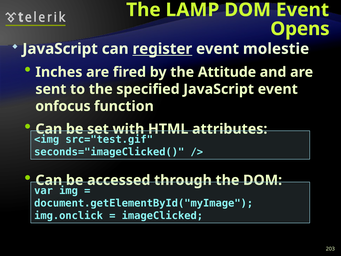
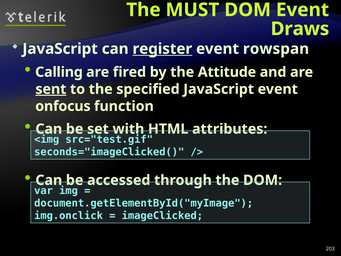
LAMP: LAMP -> MUST (192, 10)
Opens: Opens -> Draws (300, 29)
molestie: molestie -> rowspan (276, 49)
Inches: Inches -> Calling (59, 72)
sent underline: none -> present (51, 89)
